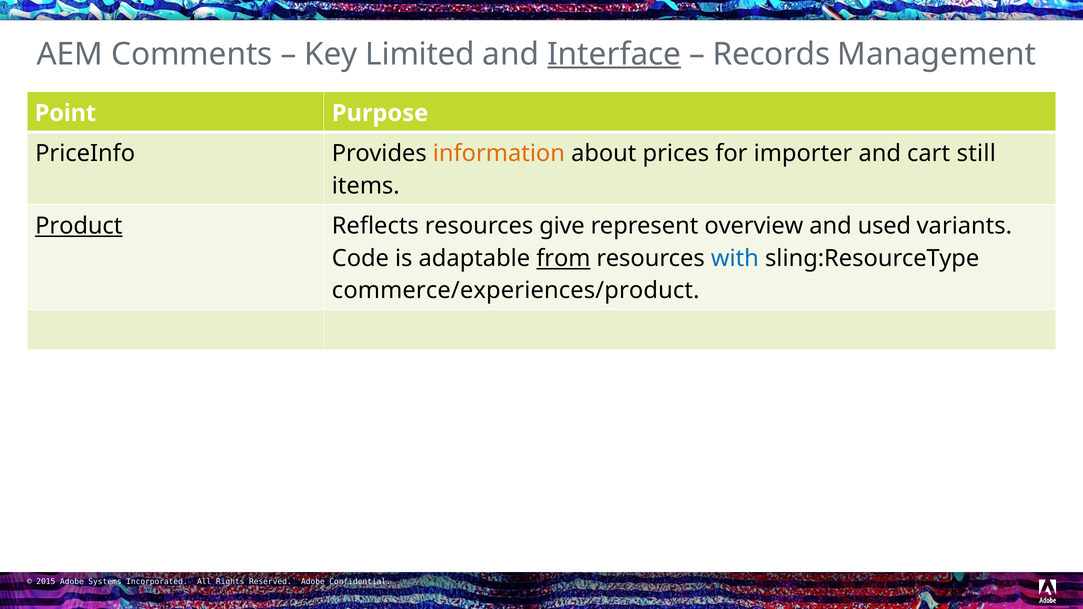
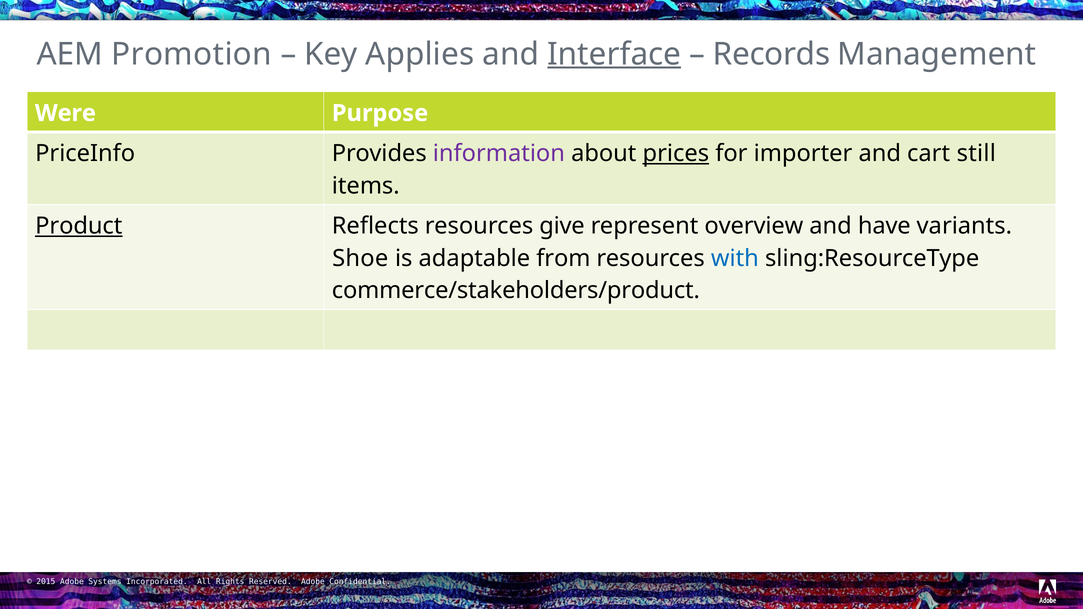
Comments: Comments -> Promotion (192, 54)
Limited: Limited -> Applies (420, 54)
Point: Point -> Were (65, 113)
information colour: orange -> purple (499, 154)
prices underline: none -> present (676, 154)
used: used -> have (884, 226)
Code: Code -> Shoe (360, 259)
from underline: present -> none (563, 259)
commerce/experiences/product: commerce/experiences/product -> commerce/stakeholders/product (516, 291)
